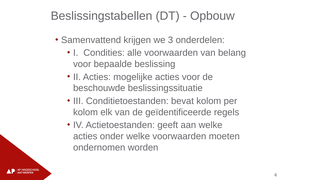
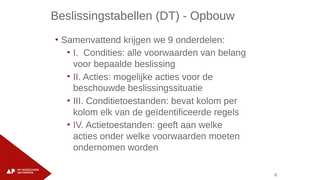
3: 3 -> 9 (171, 40)
